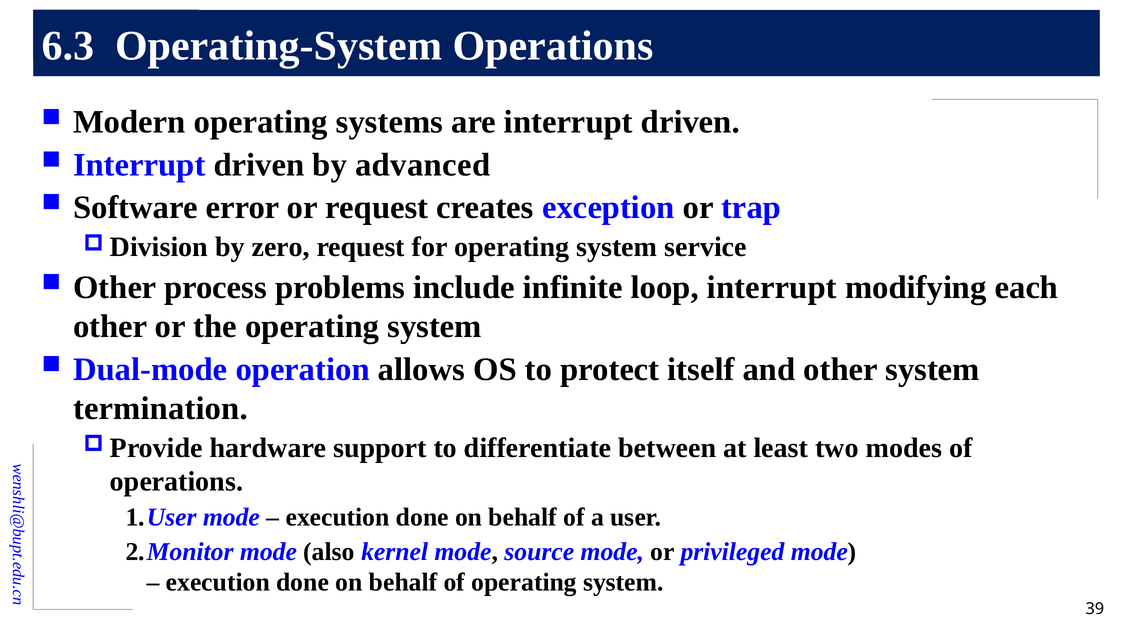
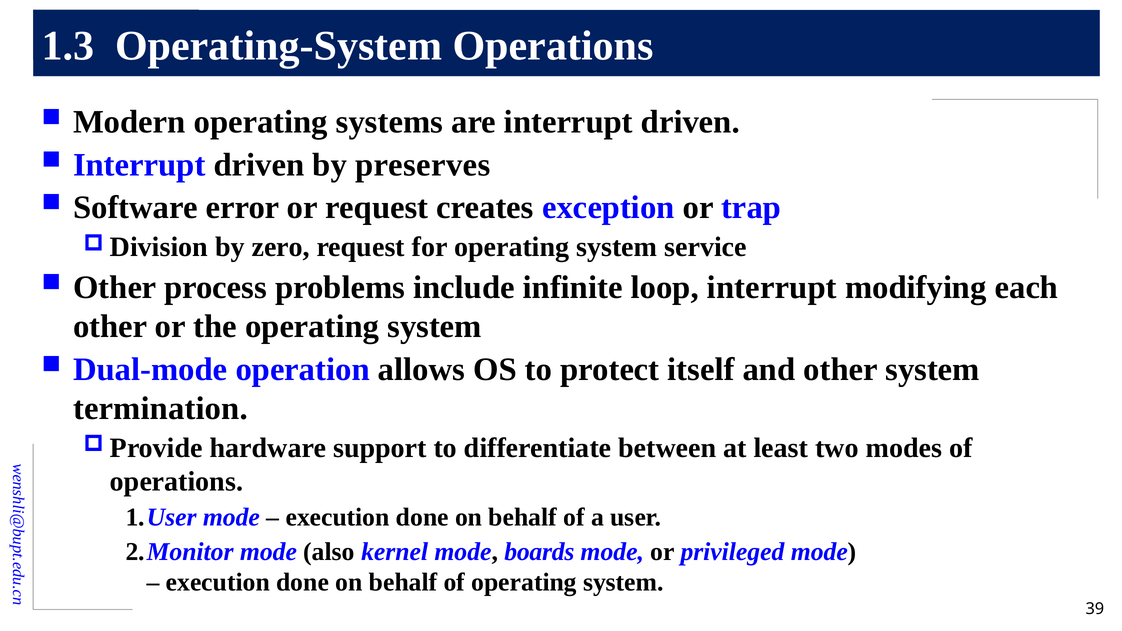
6.3: 6.3 -> 1.3 (68, 46)
advanced: advanced -> preserves (423, 165)
source: source -> boards (539, 552)
